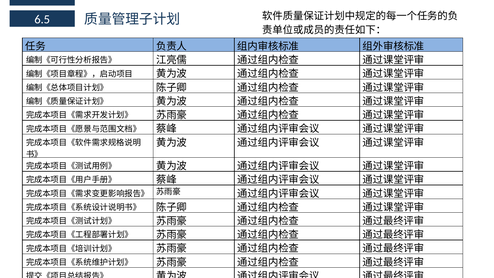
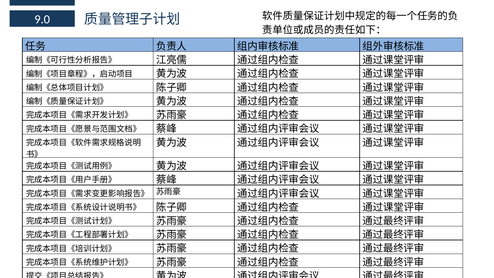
6.5: 6.5 -> 9.0 (42, 19)
